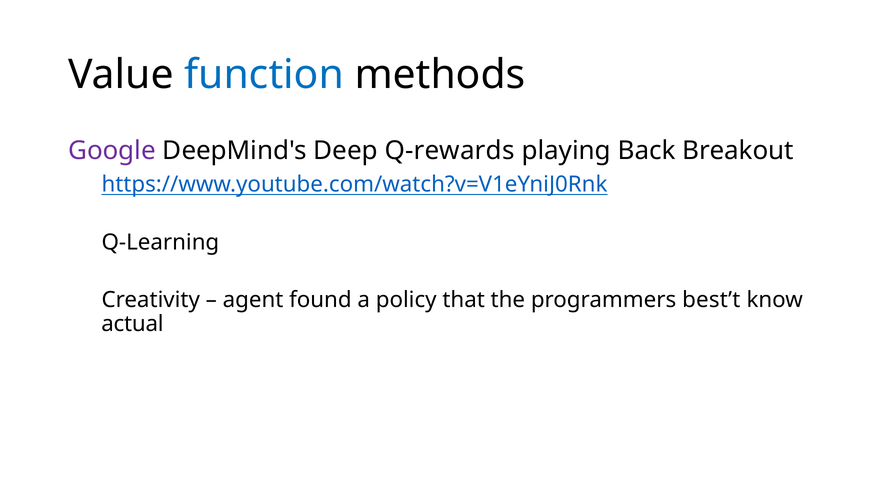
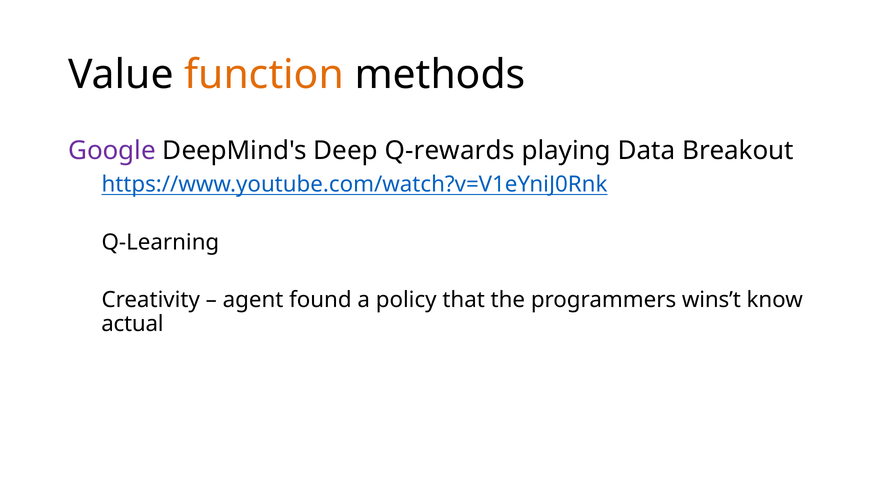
function colour: blue -> orange (264, 75)
Back: Back -> Data (647, 151)
best’t: best’t -> wins’t (711, 300)
